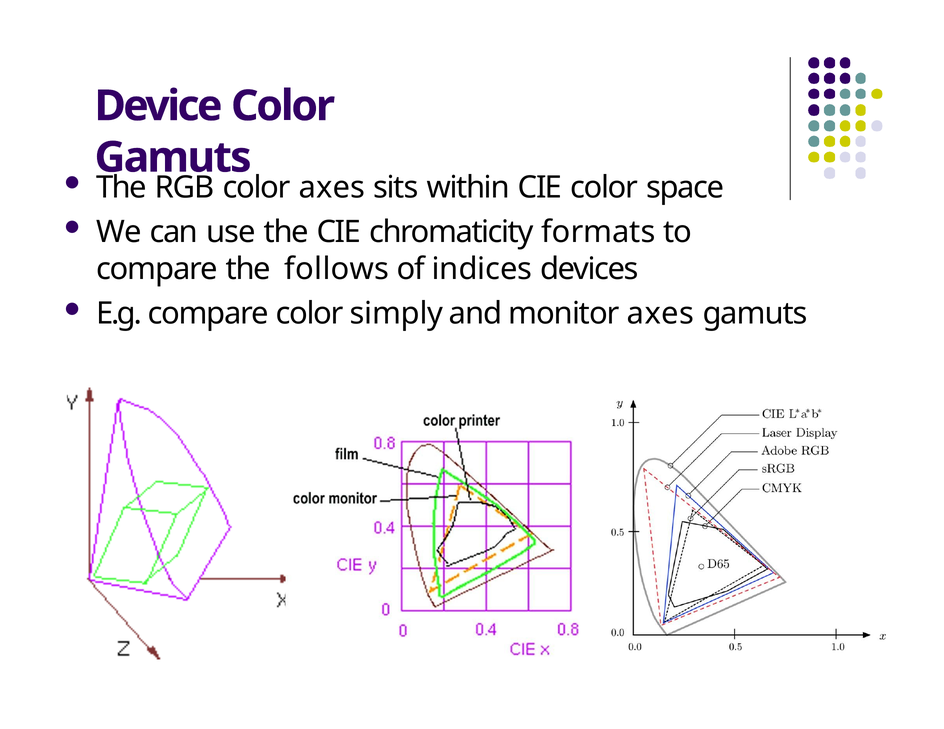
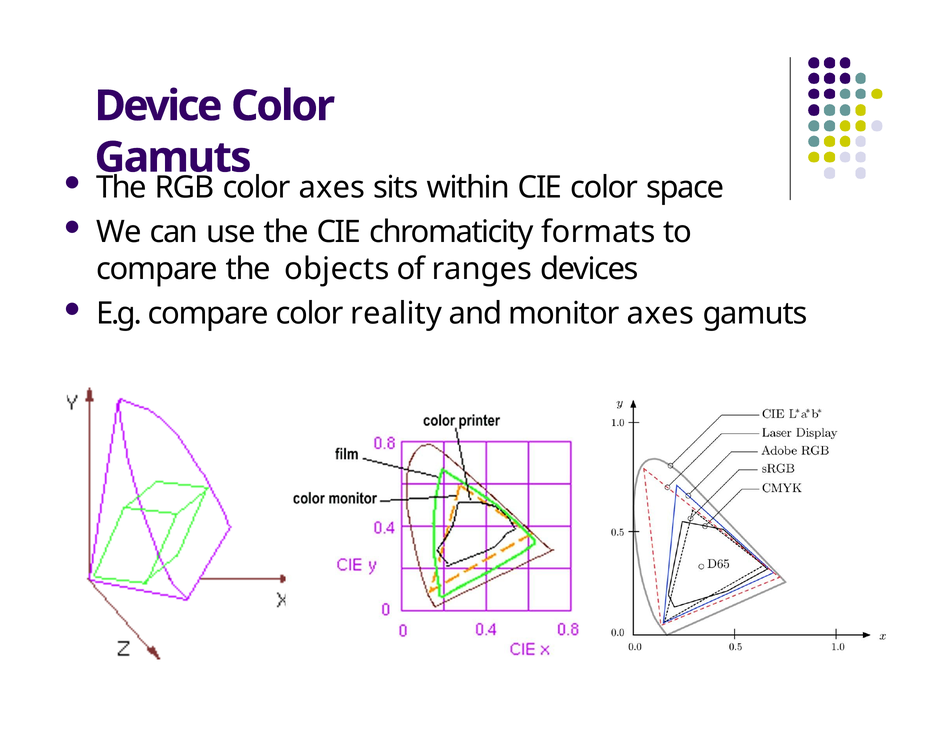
follows: follows -> objects (337, 269)
indices: indices -> ranges (482, 269)
simply: simply -> reality (396, 314)
